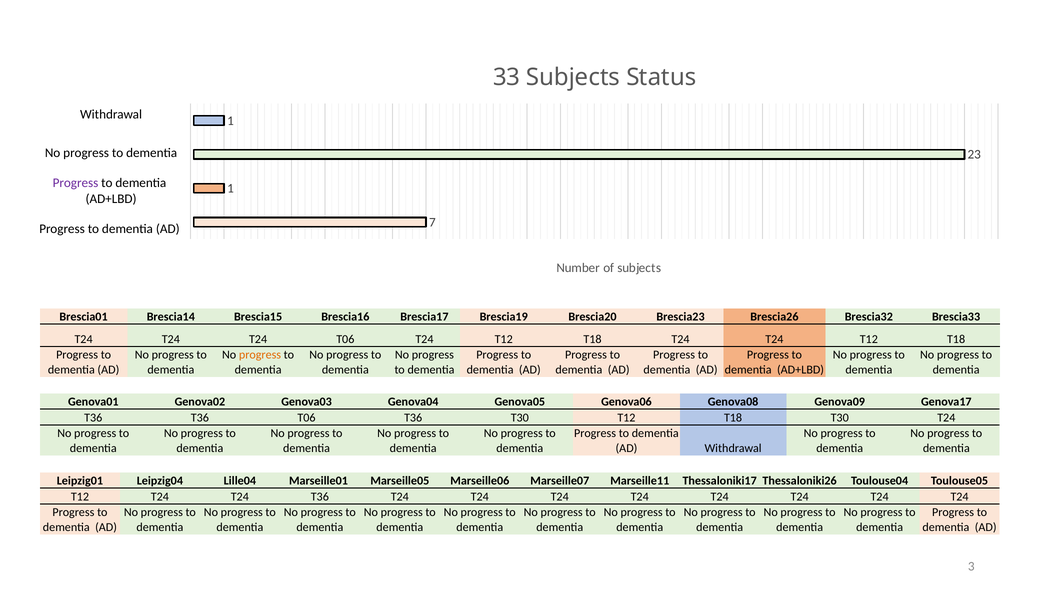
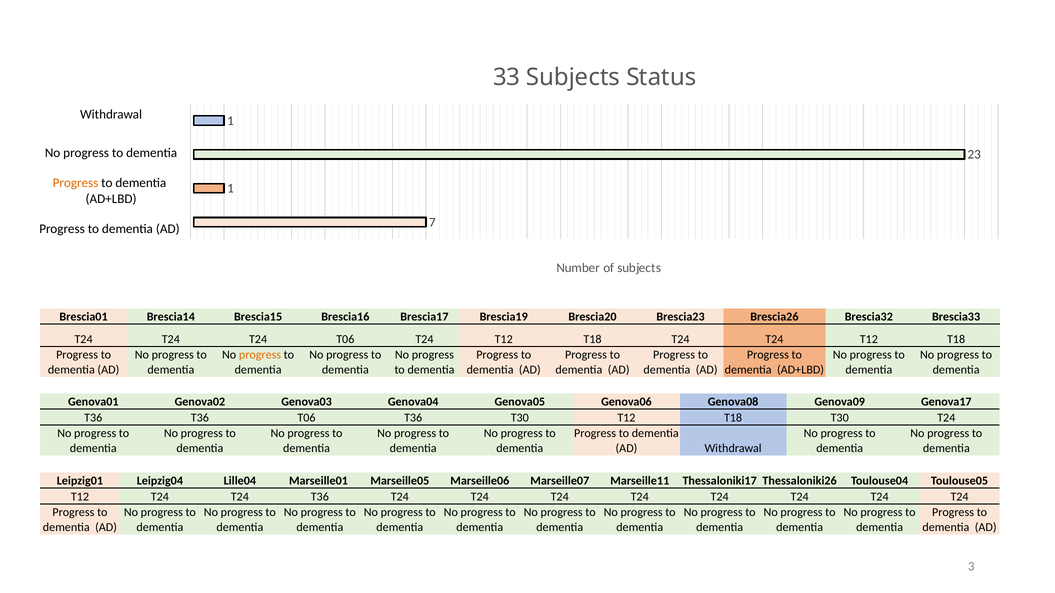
Progress colour: purple -> orange (75, 183)
